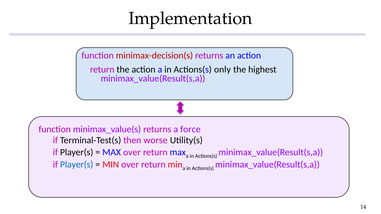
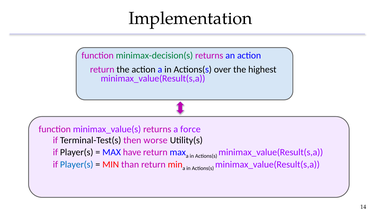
minimax-decision(s colour: red -> green (154, 56)
only: only -> over (222, 70)
MAX over: over -> have (132, 153)
MIN over: over -> than (130, 165)
